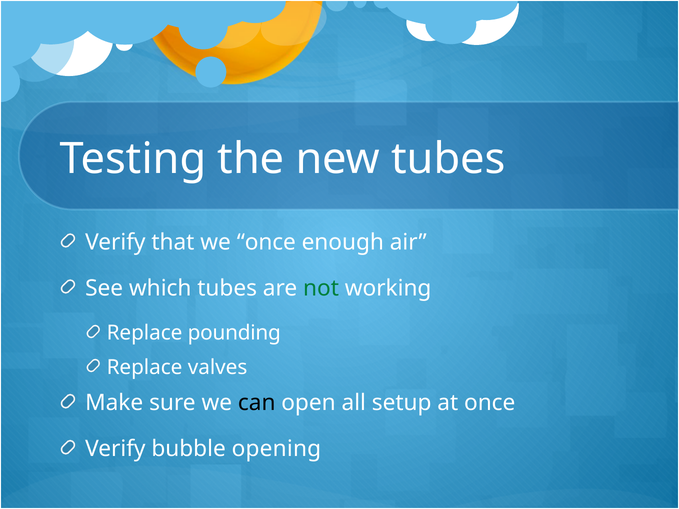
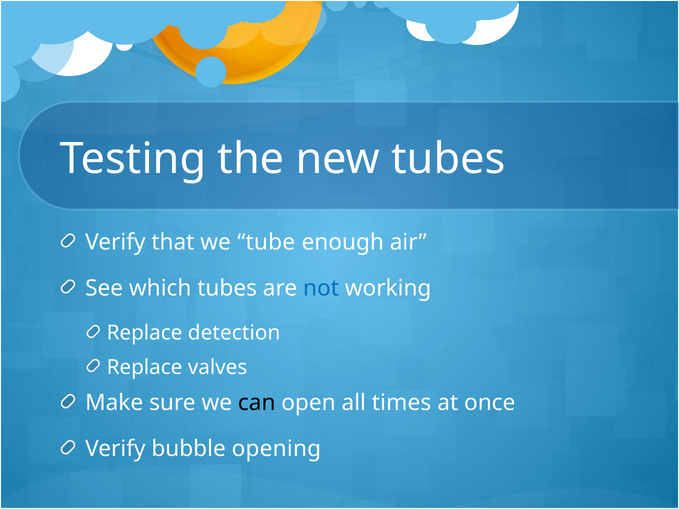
we once: once -> tube (266, 242)
not colour: green -> blue (321, 288)
pounding: pounding -> detection (234, 333)
setup: setup -> times (402, 403)
